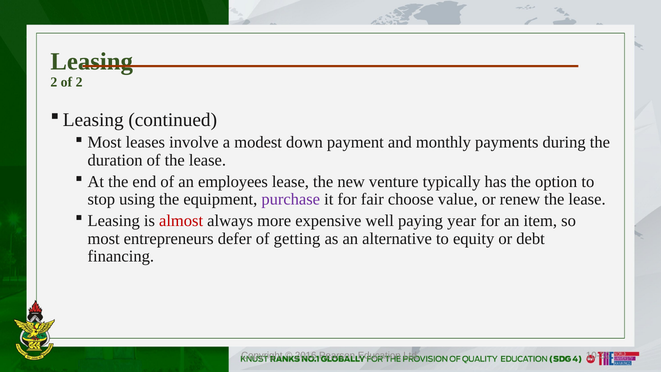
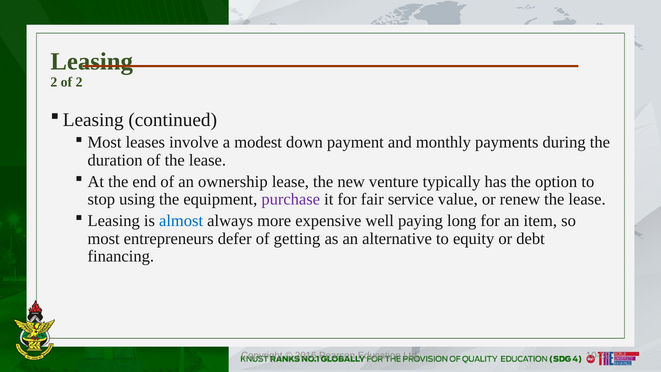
employees: employees -> ownership (233, 182)
choose: choose -> service (411, 199)
almost colour: red -> blue (181, 221)
year: year -> long (462, 221)
